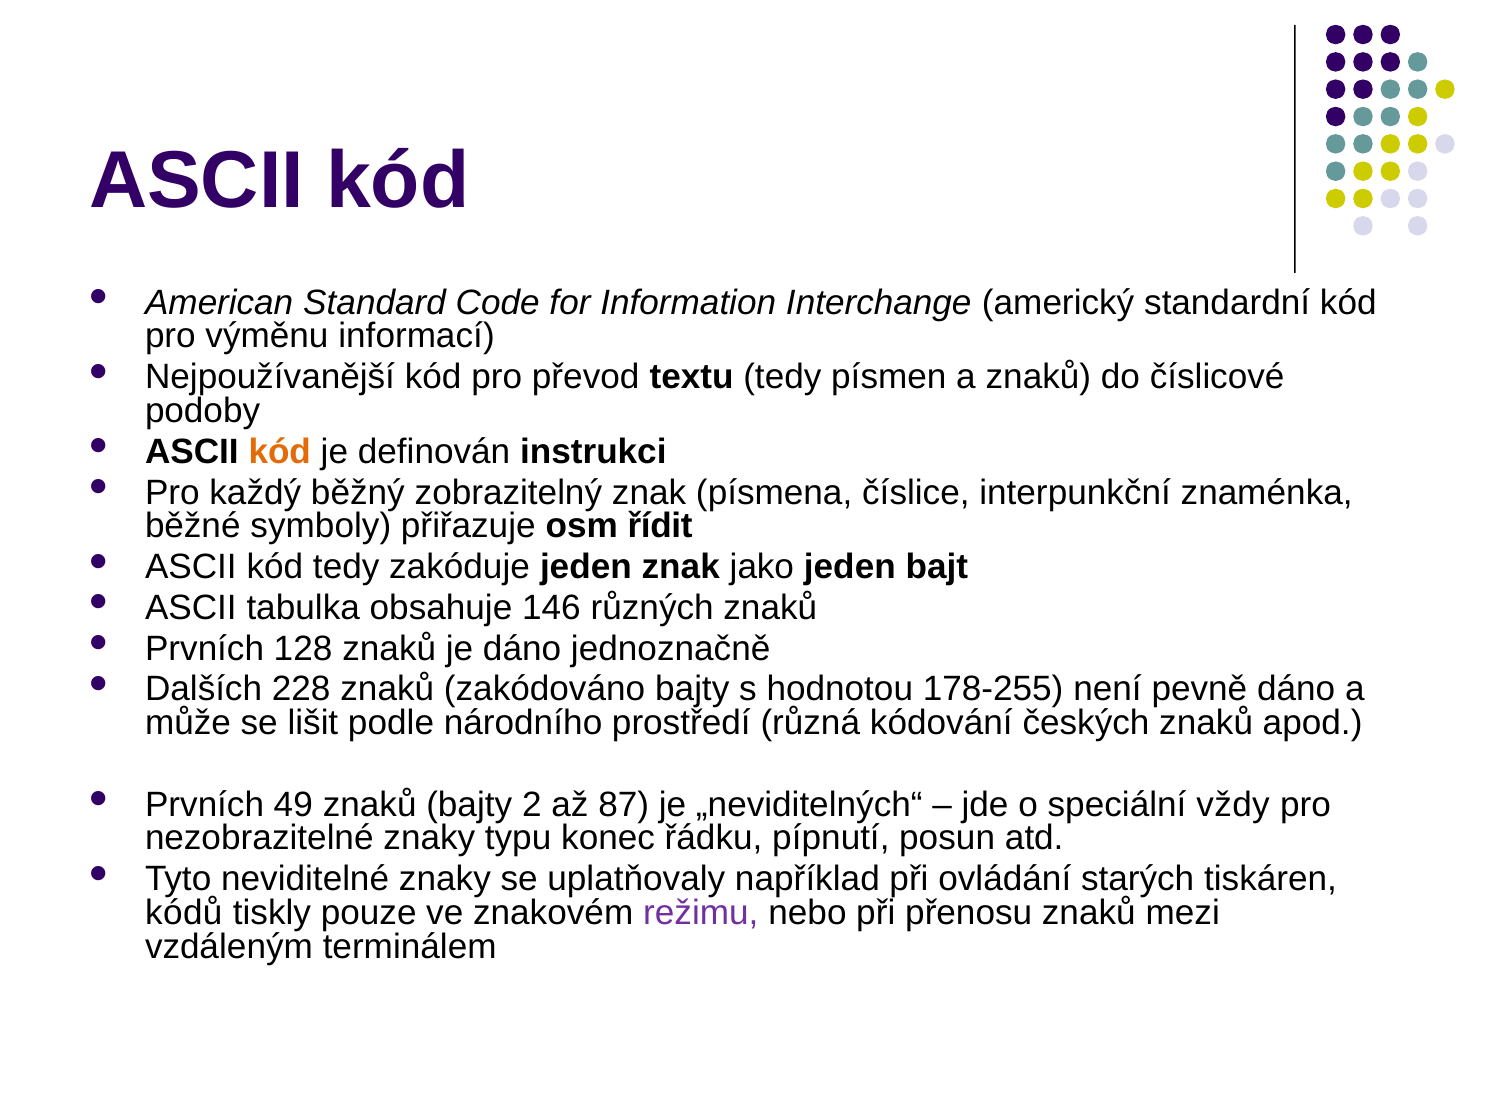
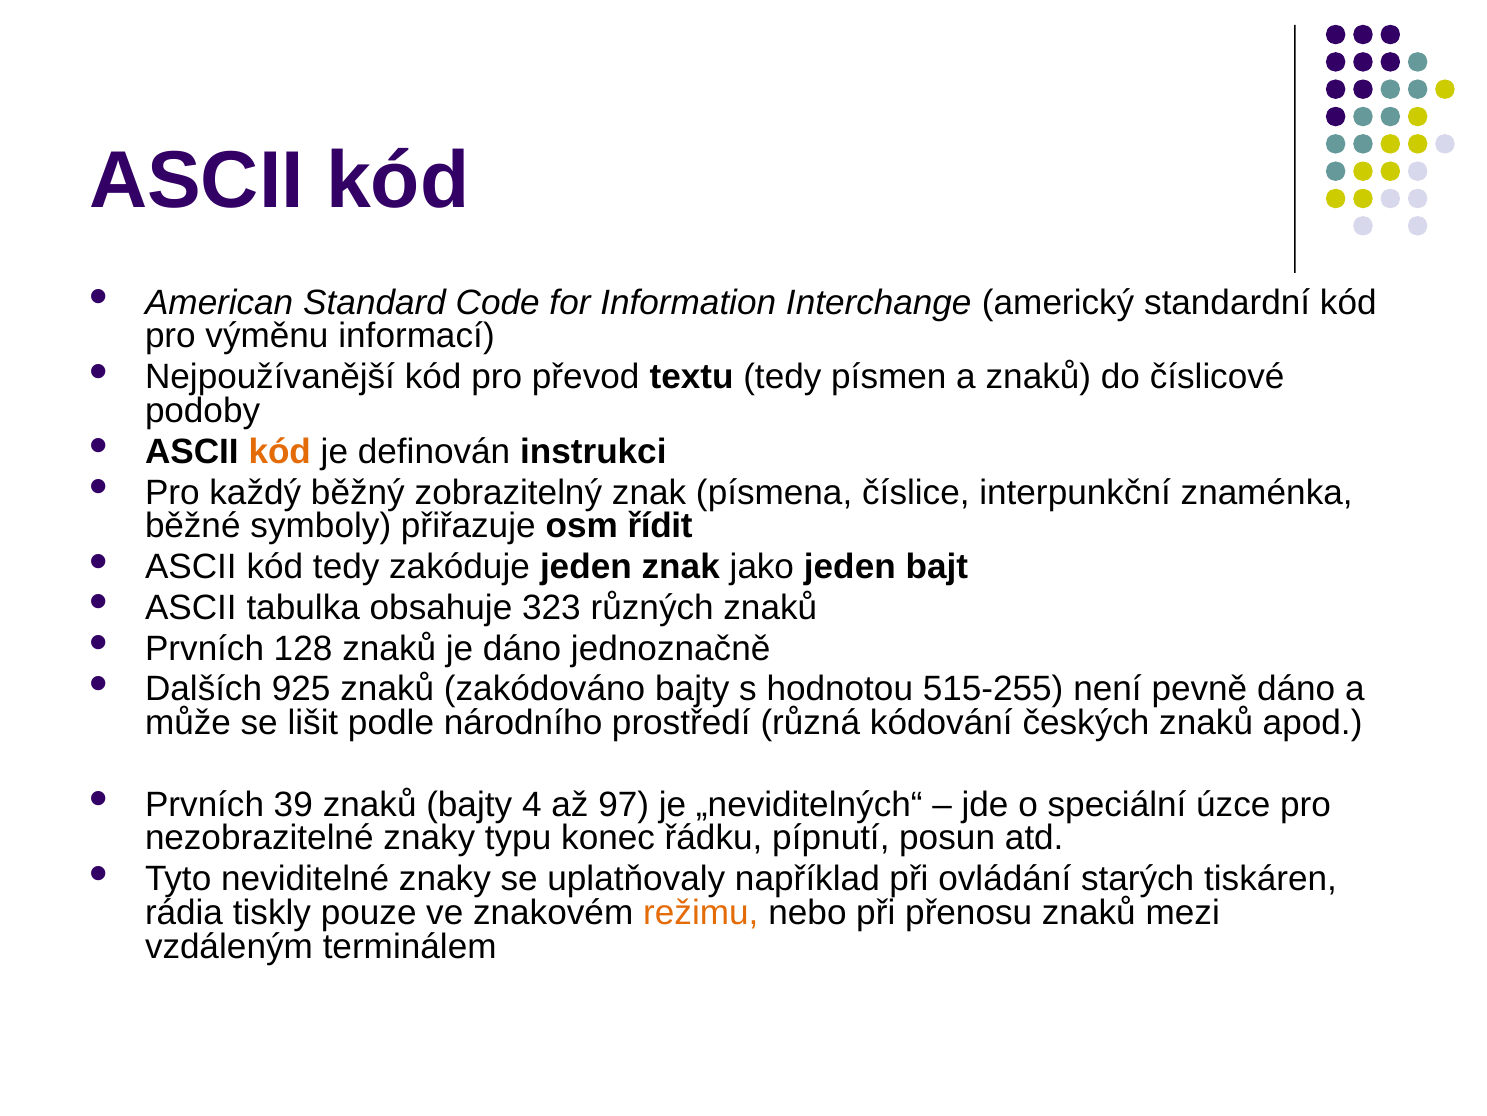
146: 146 -> 323 (551, 607)
228: 228 -> 925 (301, 689)
178-255: 178-255 -> 515-255 (993, 689)
49: 49 -> 39 (293, 804)
2: 2 -> 4 (532, 804)
87: 87 -> 97 (624, 804)
vždy: vždy -> úzce (1233, 804)
kódů: kódů -> rádia (184, 912)
režimu colour: purple -> orange (701, 912)
